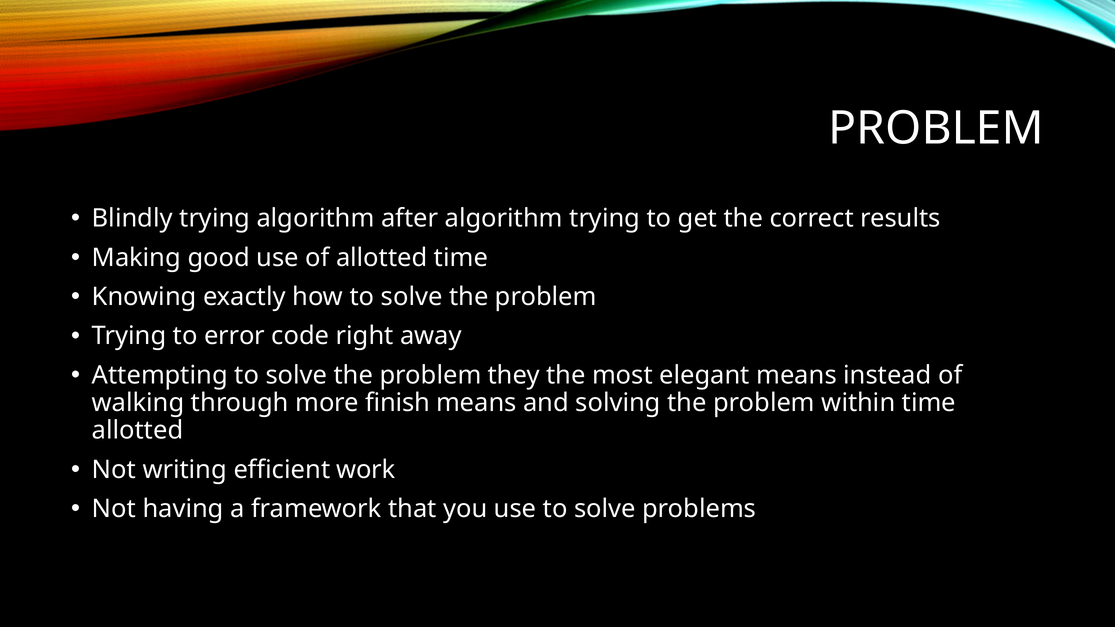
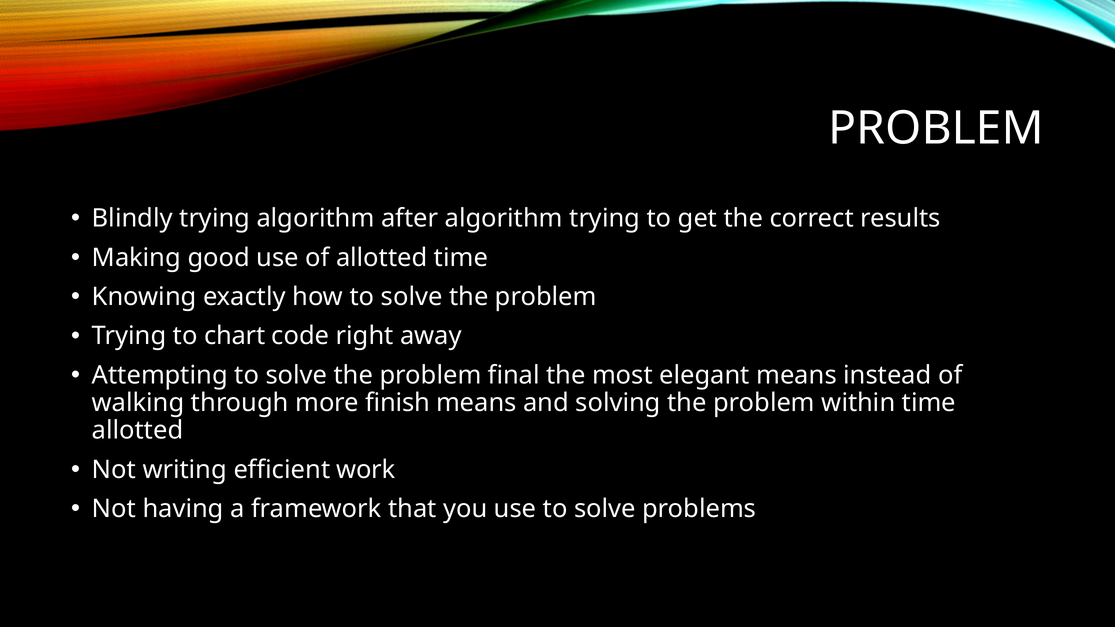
error: error -> chart (235, 336)
they: they -> final (514, 375)
